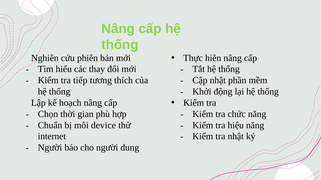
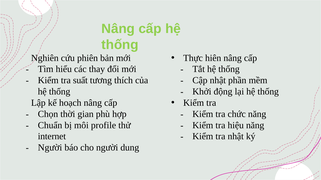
tiếp: tiếp -> suất (80, 81)
device: device -> profile (104, 126)
